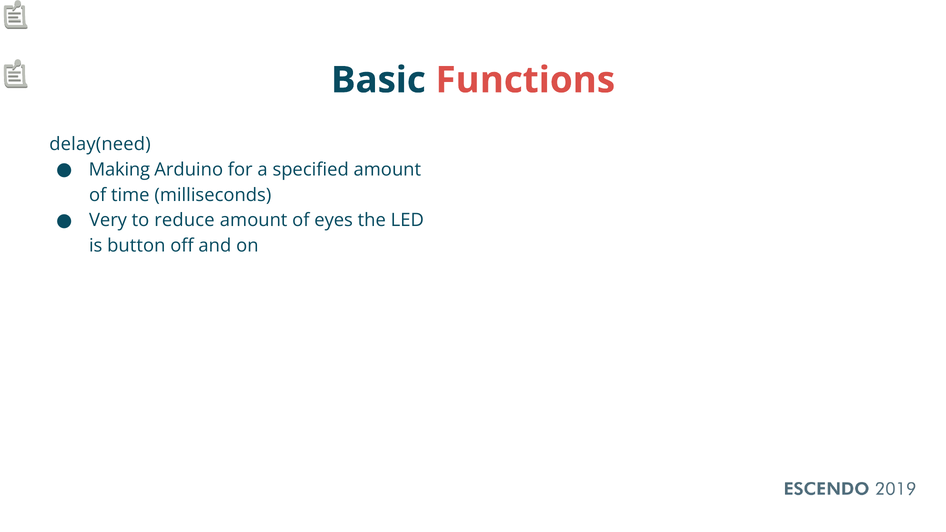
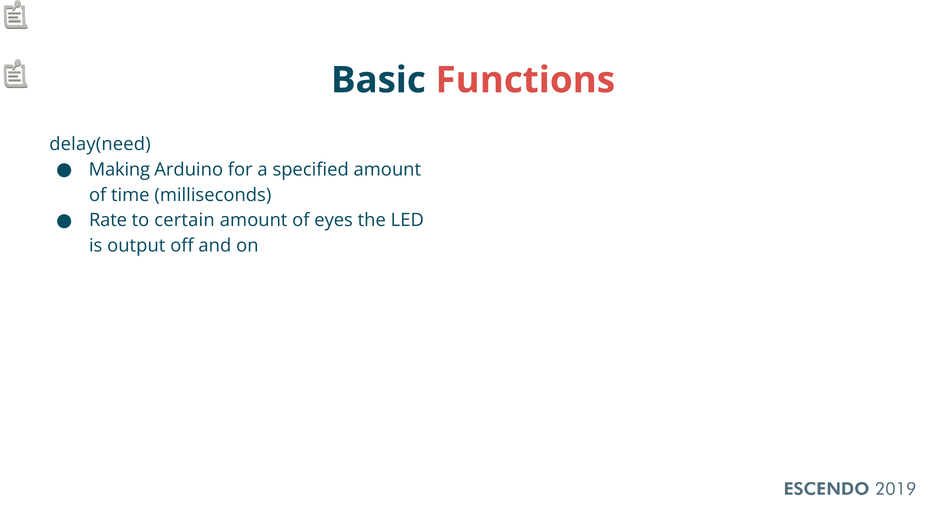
Very: Very -> Rate (108, 220)
reduce: reduce -> certain (184, 220)
button: button -> output (136, 246)
